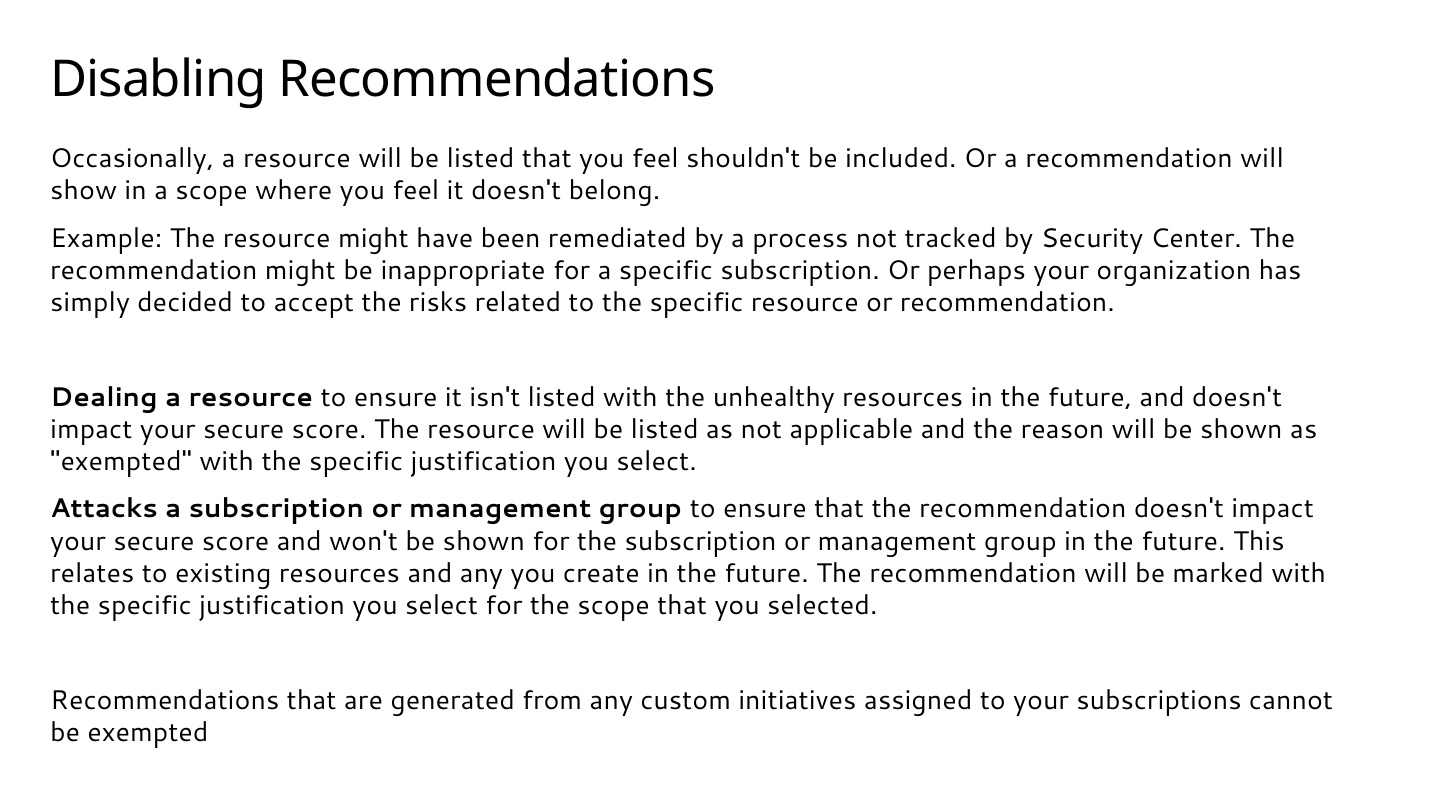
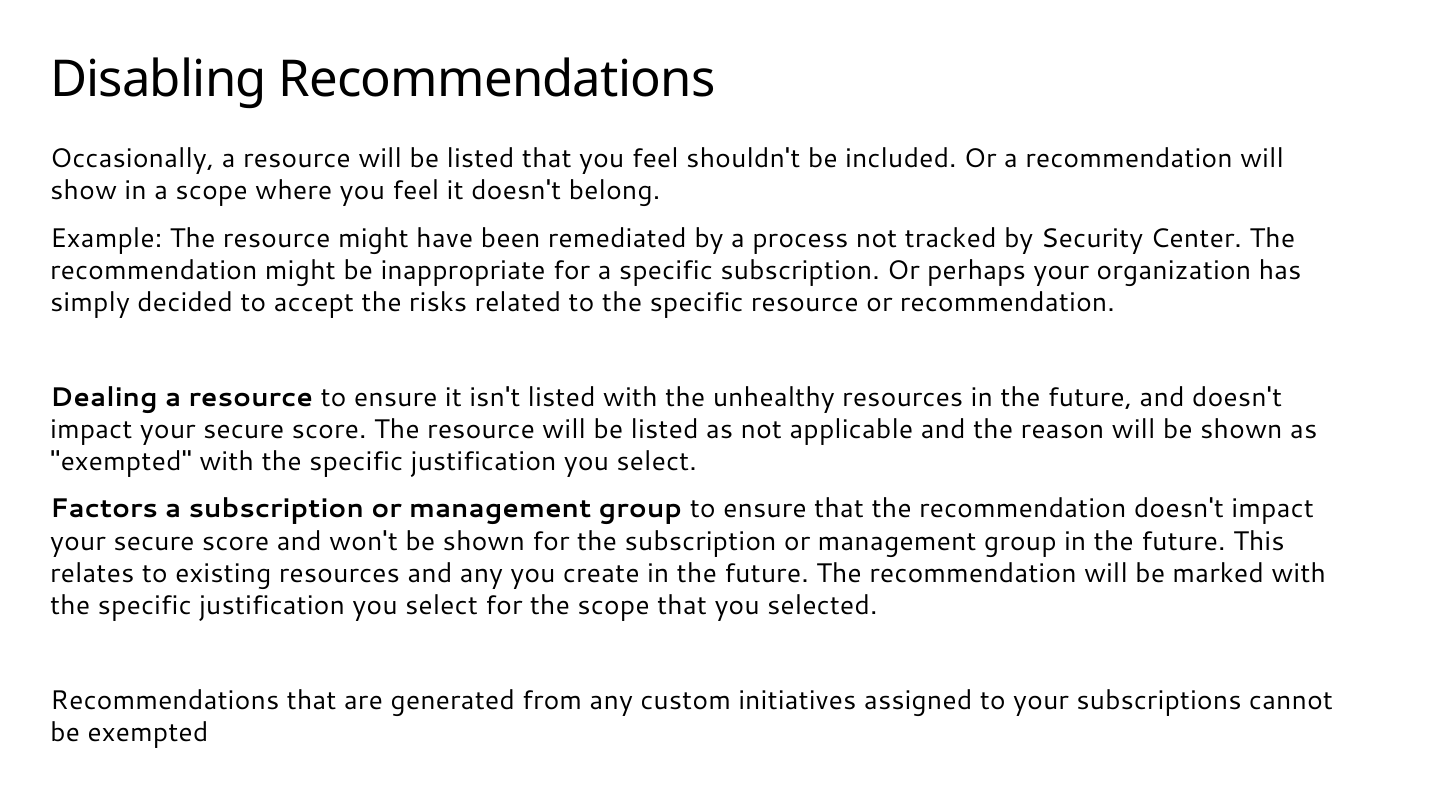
Attacks: Attacks -> Factors (104, 509)
